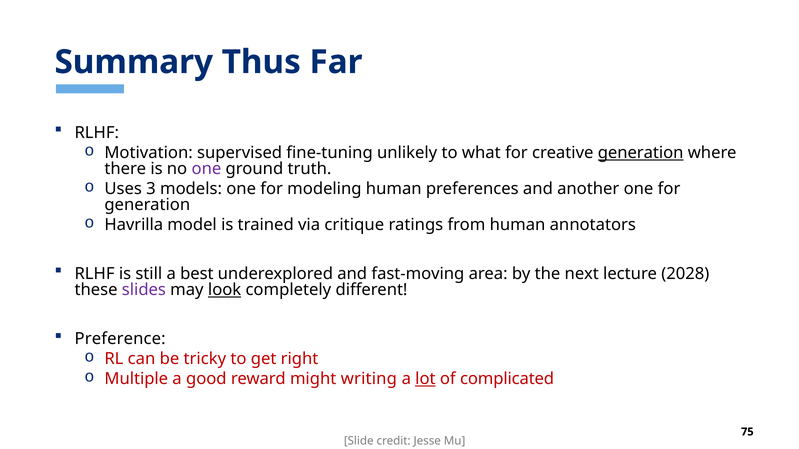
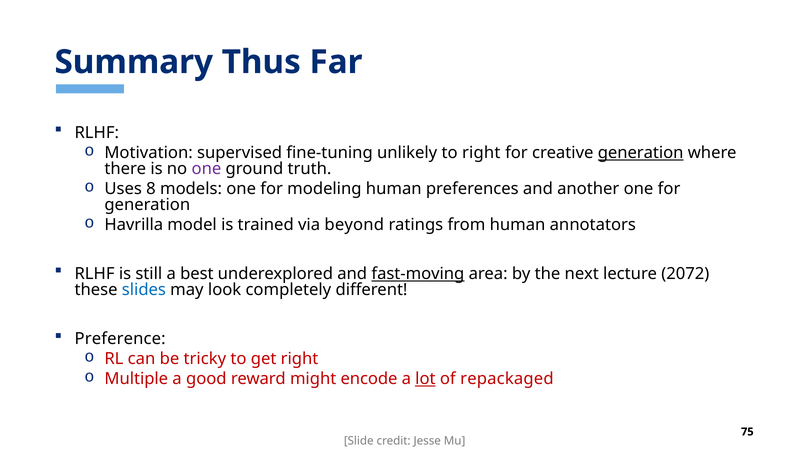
to what: what -> right (481, 153)
3: 3 -> 8 (151, 189)
critique: critique -> beyond (354, 225)
fast-moving underline: none -> present (418, 274)
2028: 2028 -> 2072 (685, 274)
slides colour: purple -> blue (144, 290)
look underline: present -> none (225, 290)
writing: writing -> encode (369, 379)
complicated: complicated -> repackaged (507, 379)
